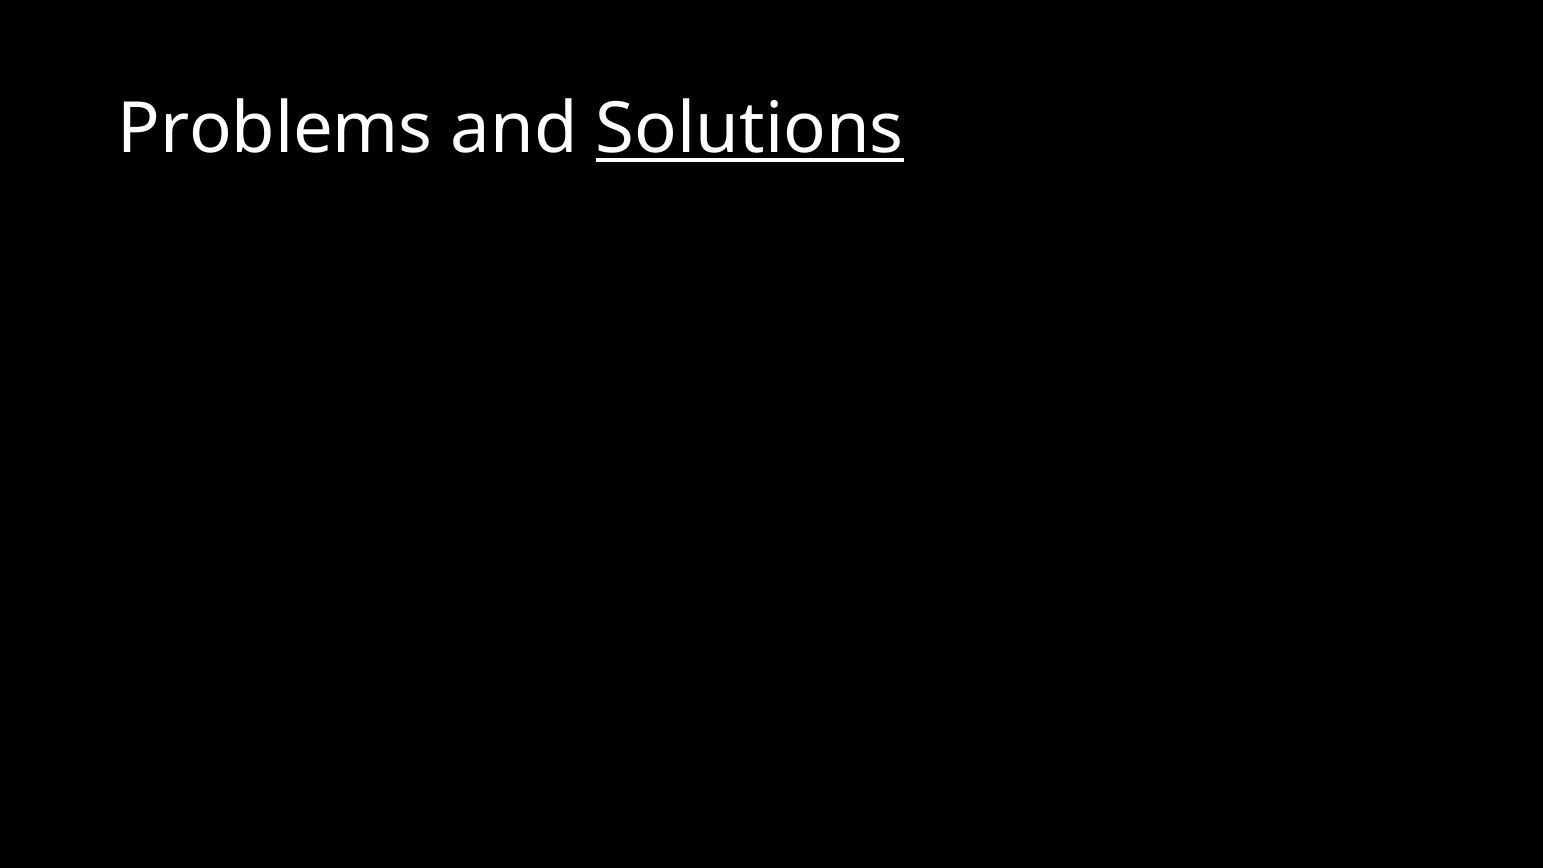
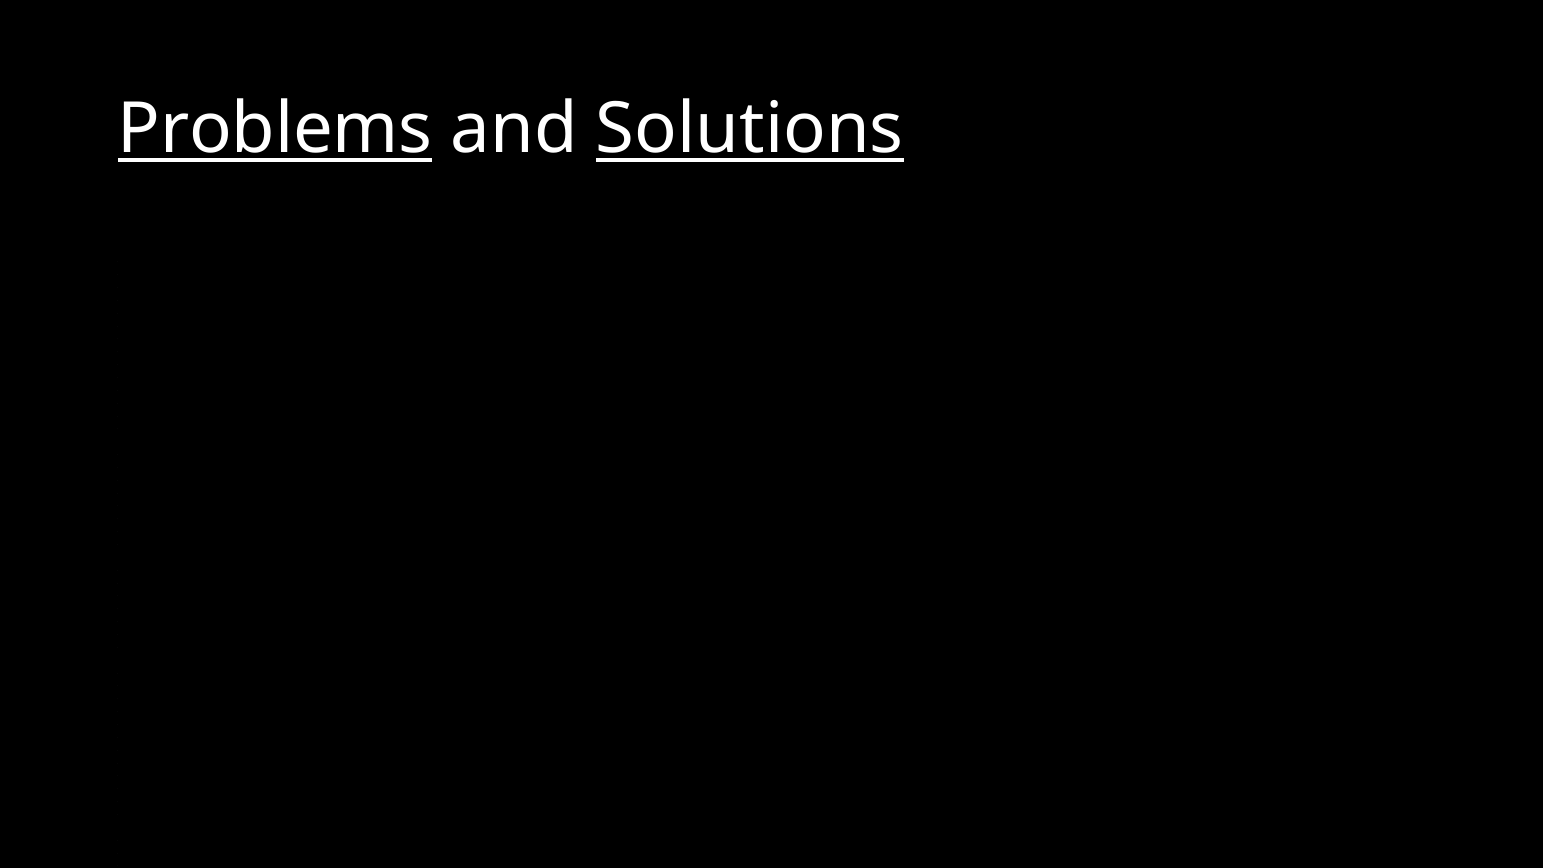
Problems underline: none -> present (275, 130)
